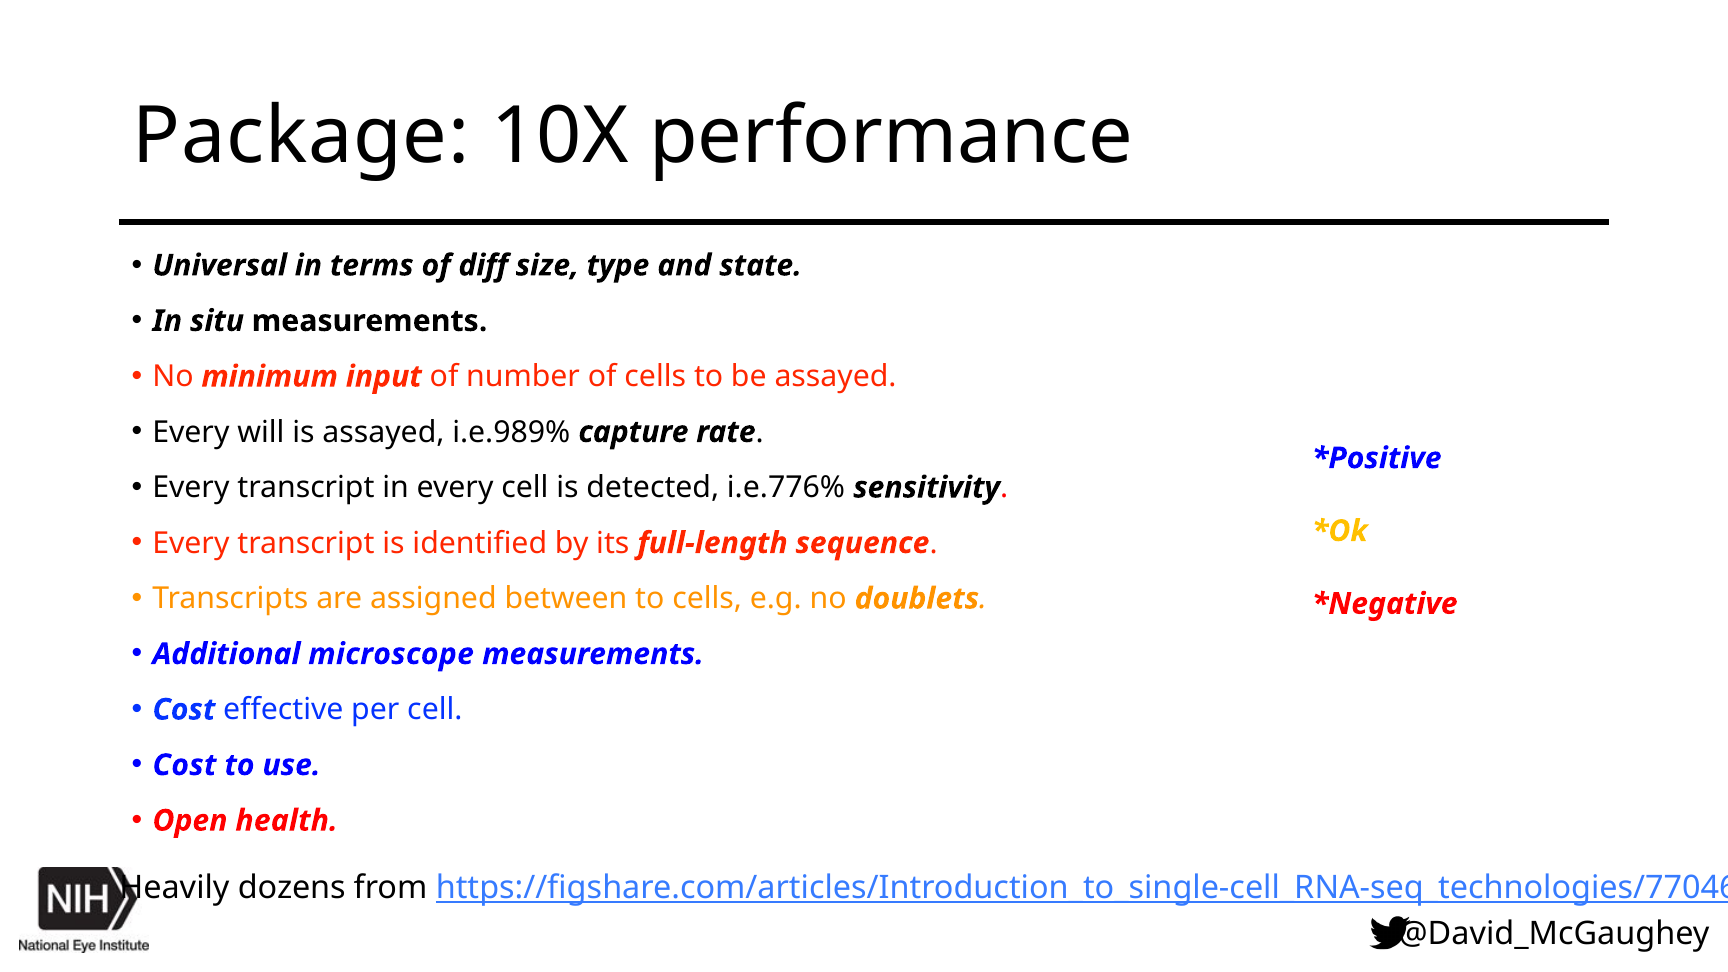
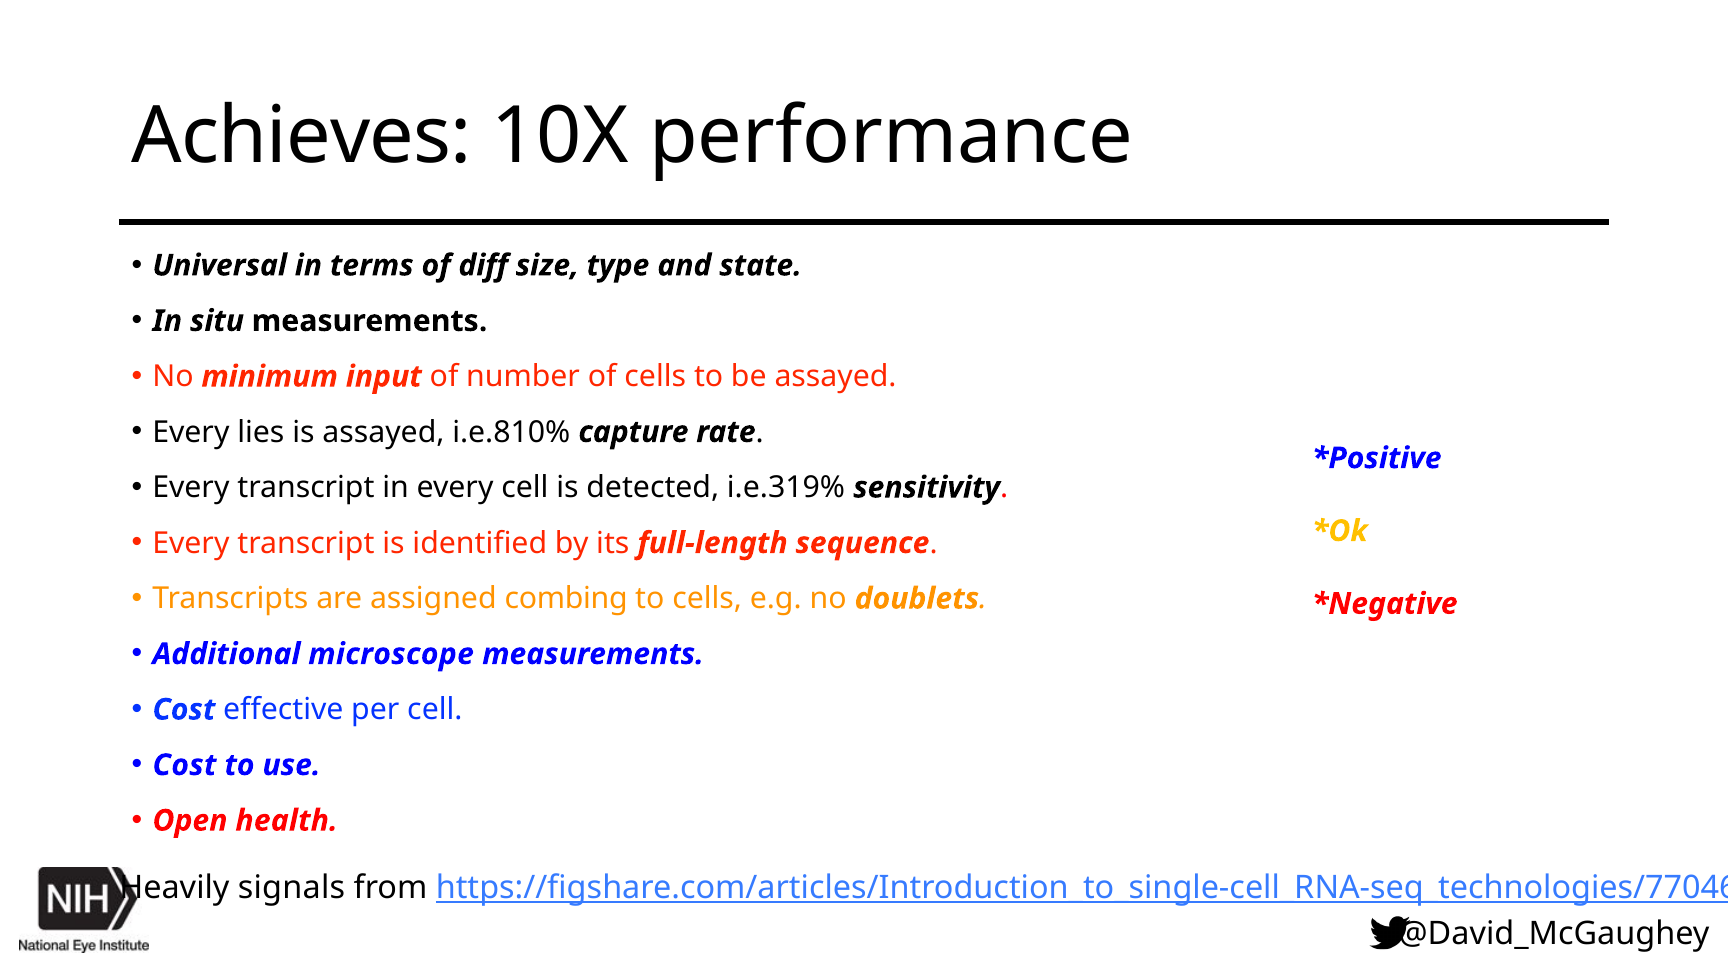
Package: Package -> Achieves (302, 136)
will: will -> lies (261, 432)
i.e.989%: i.e.989% -> i.e.810% (511, 432)
i.e.776%: i.e.776% -> i.e.319% (786, 488)
between: between -> combing (566, 599)
dozens: dozens -> signals (292, 888)
